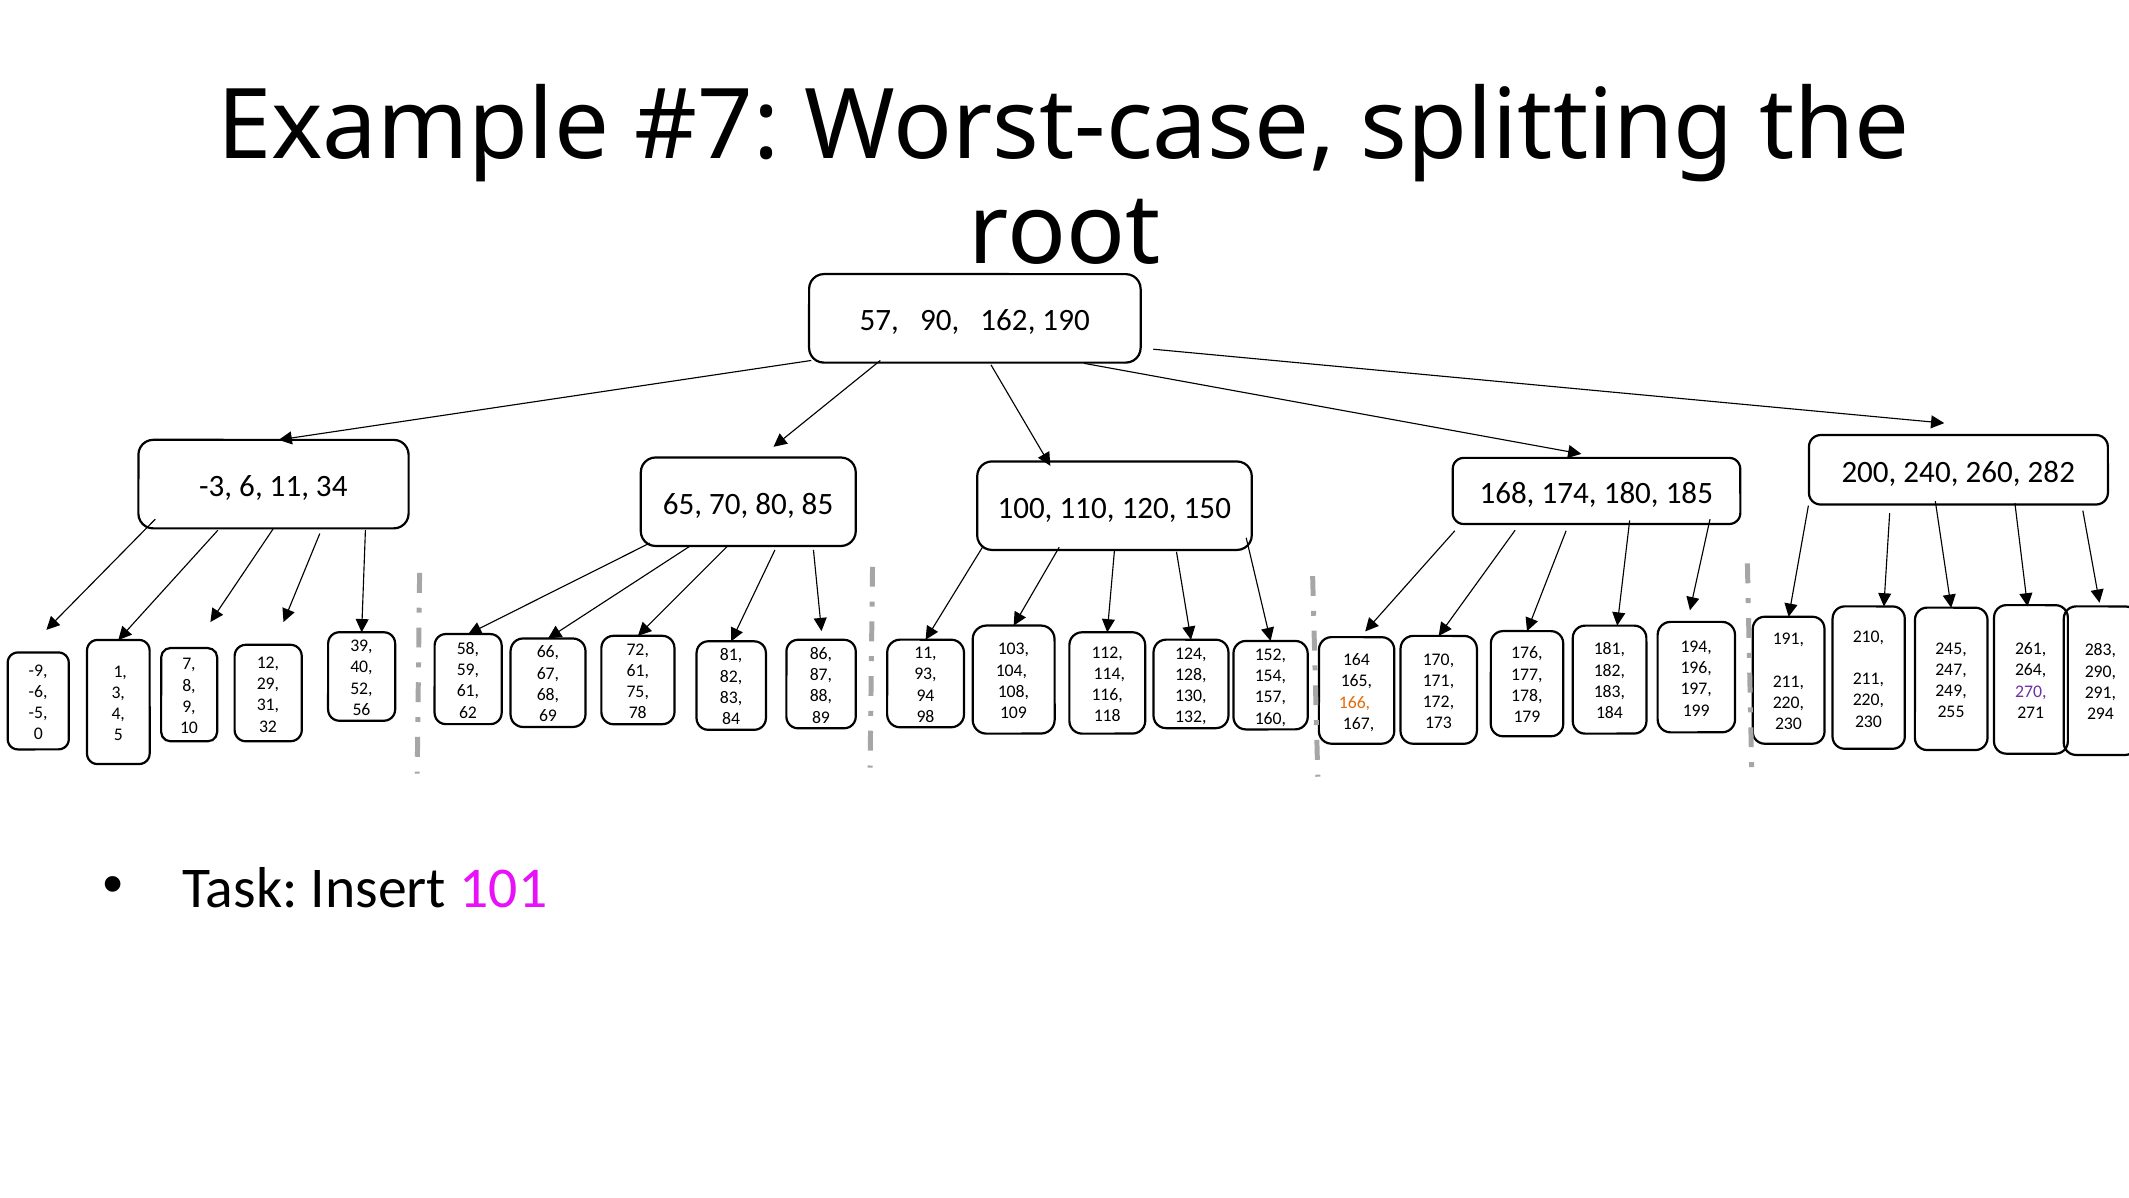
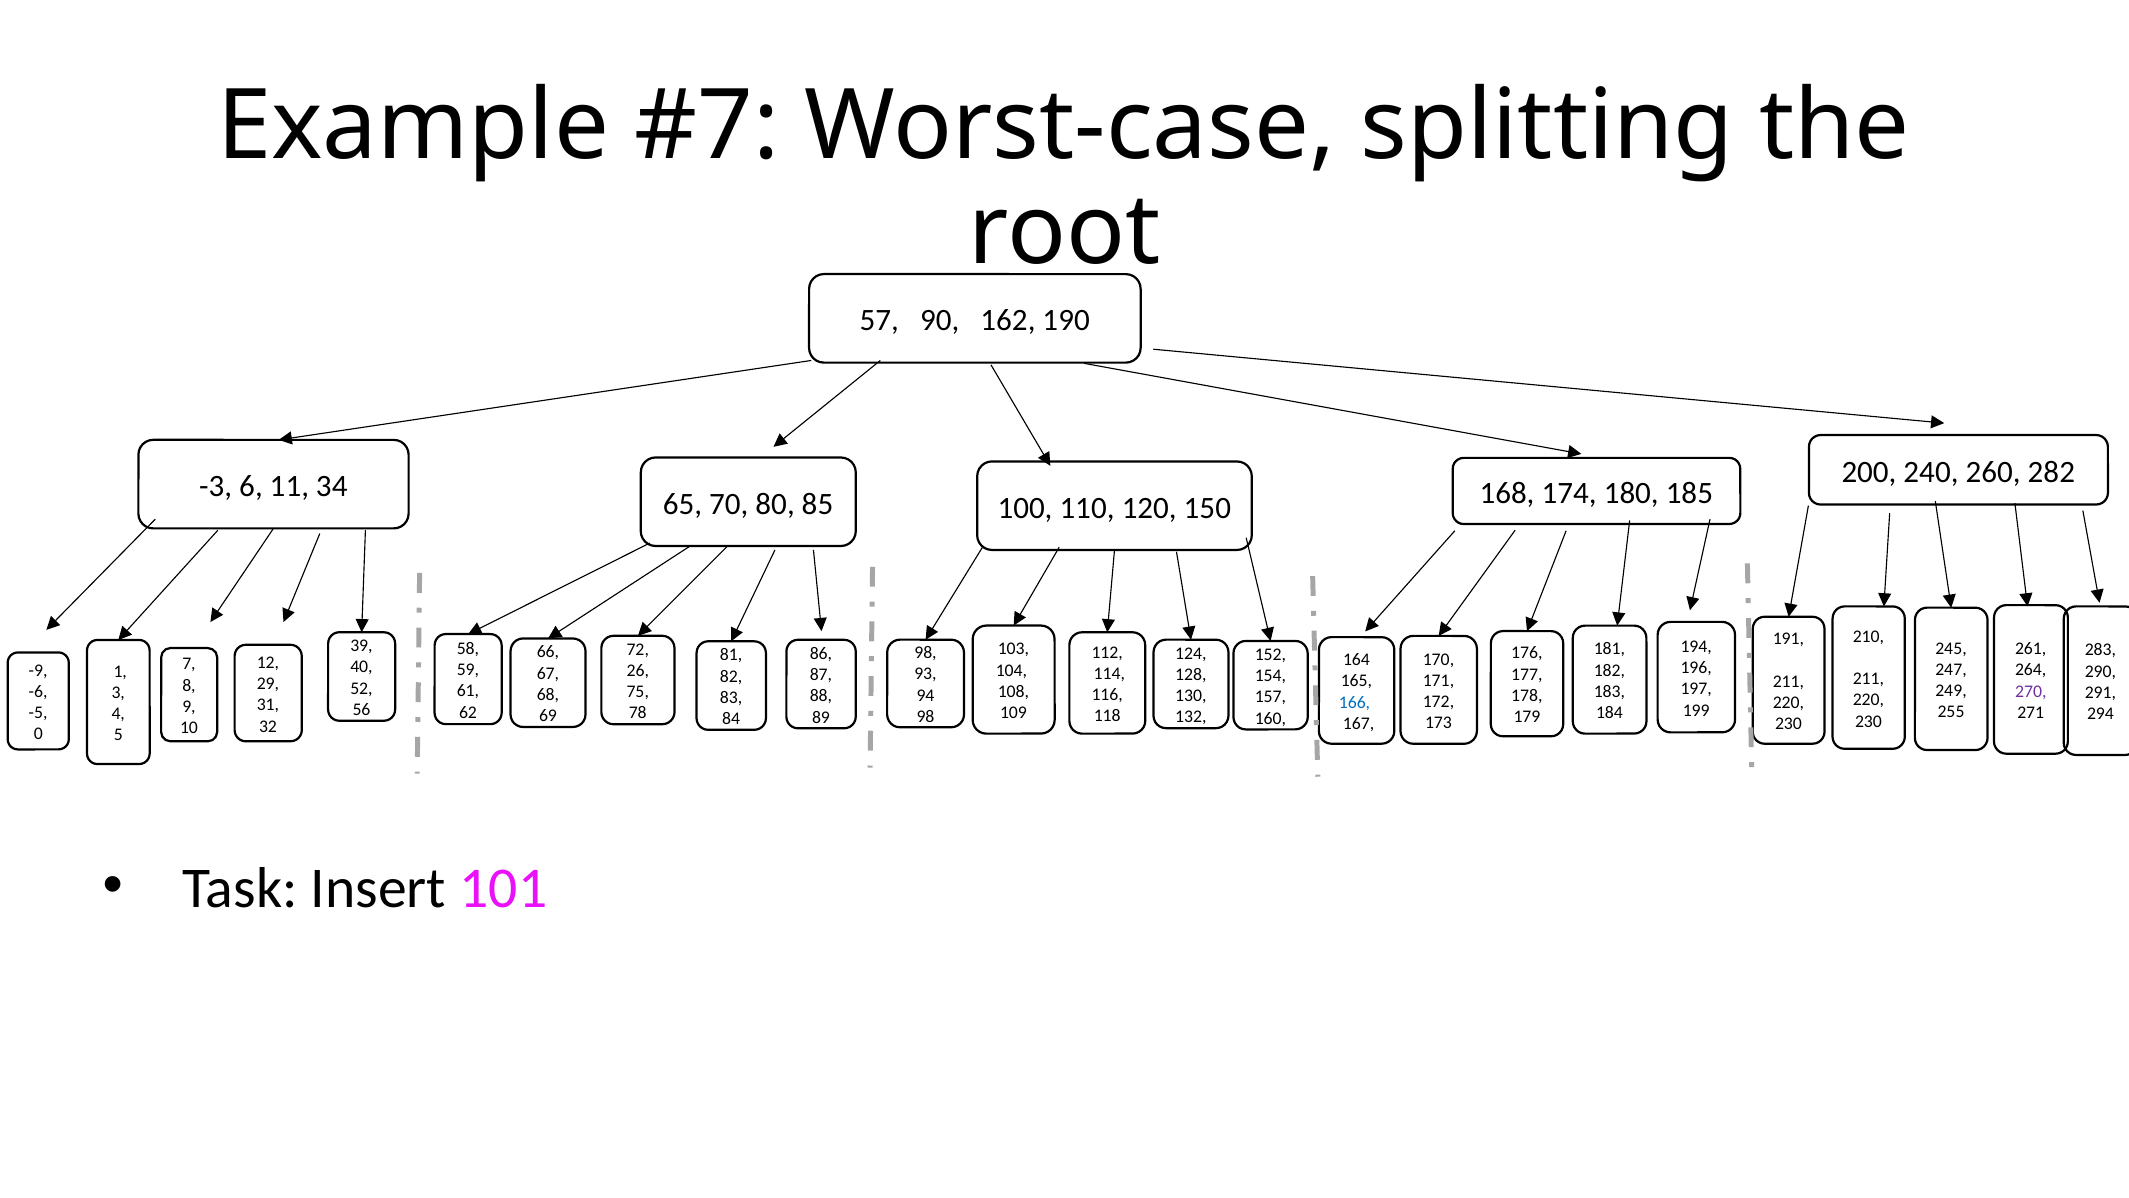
11: 11 -> 98 (925, 653)
61: 61 -> 26 (638, 670)
166 colour: orange -> blue (1355, 702)
